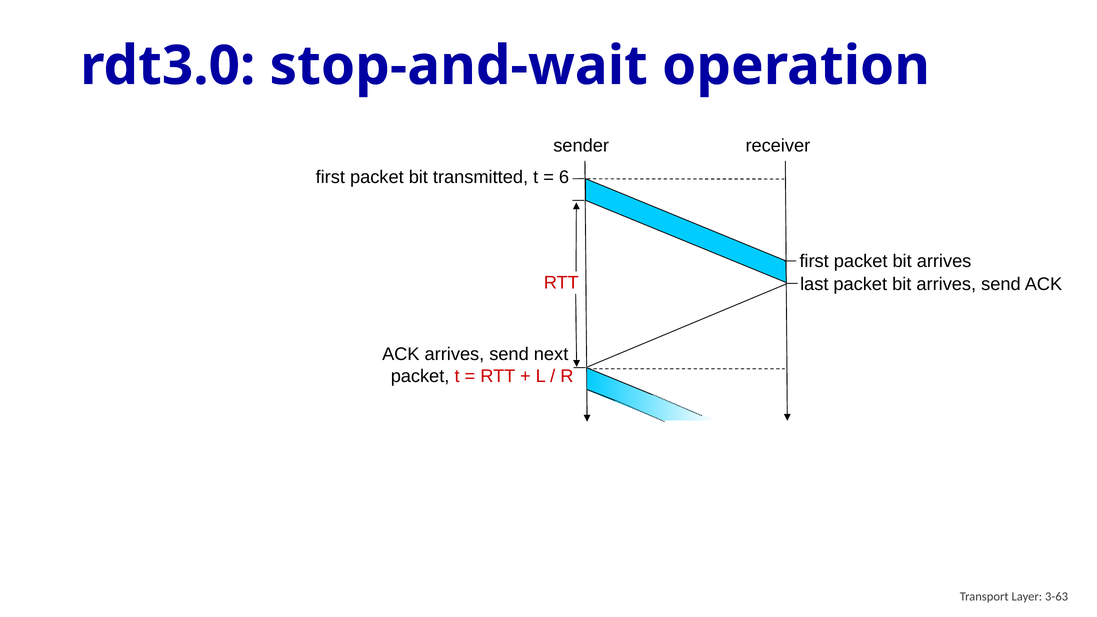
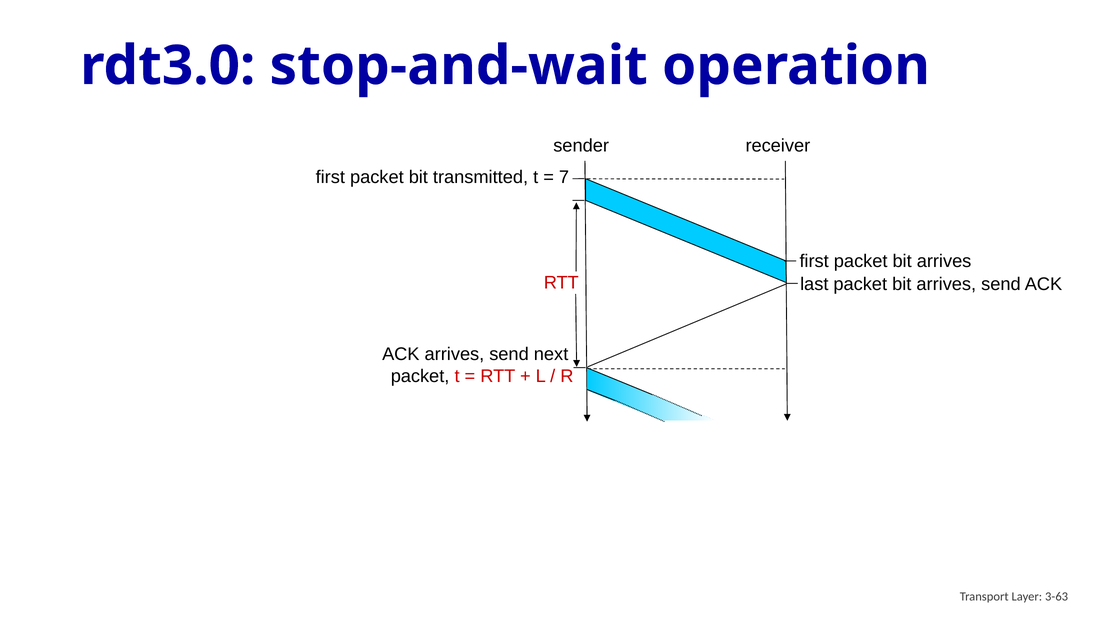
6: 6 -> 7 (564, 177)
